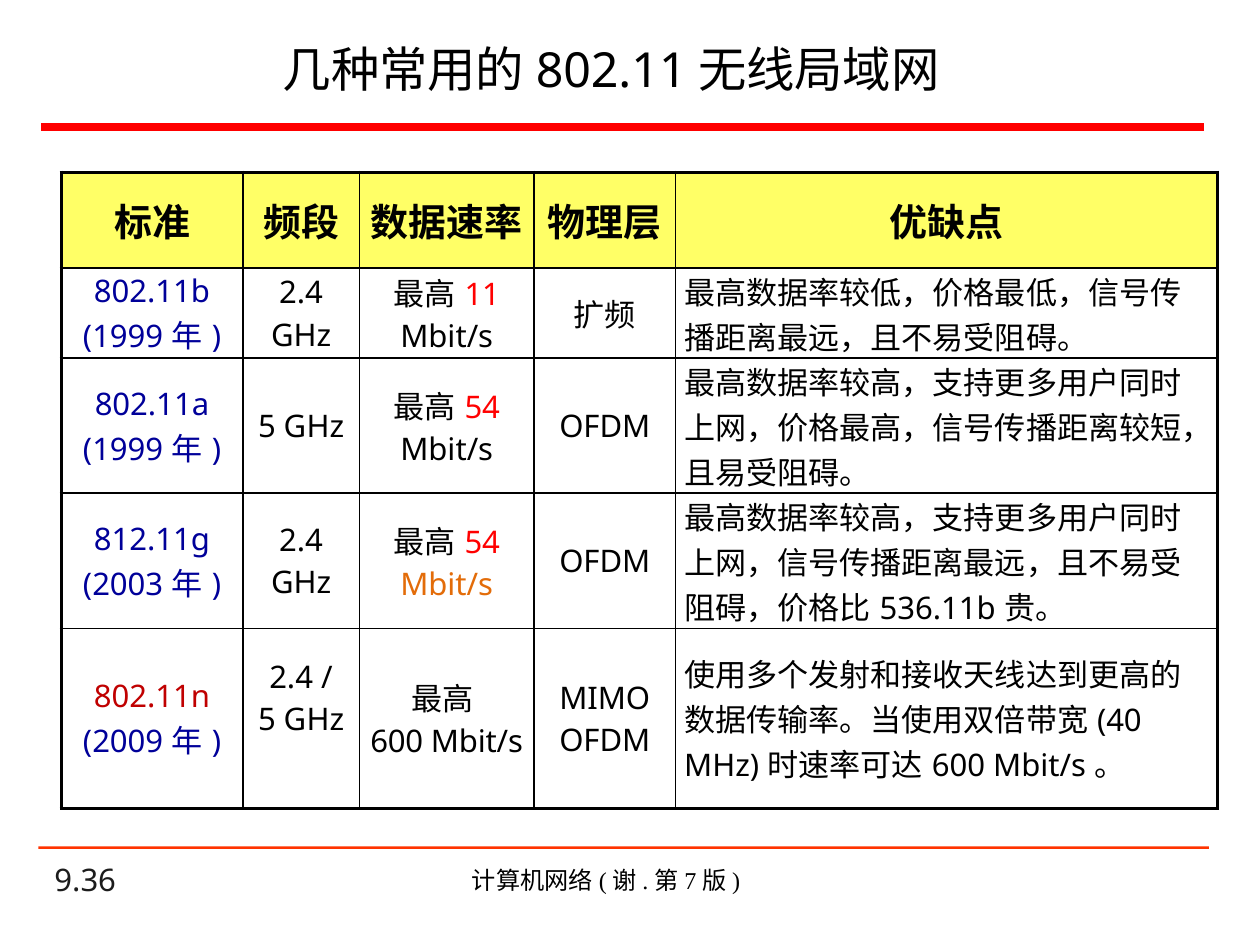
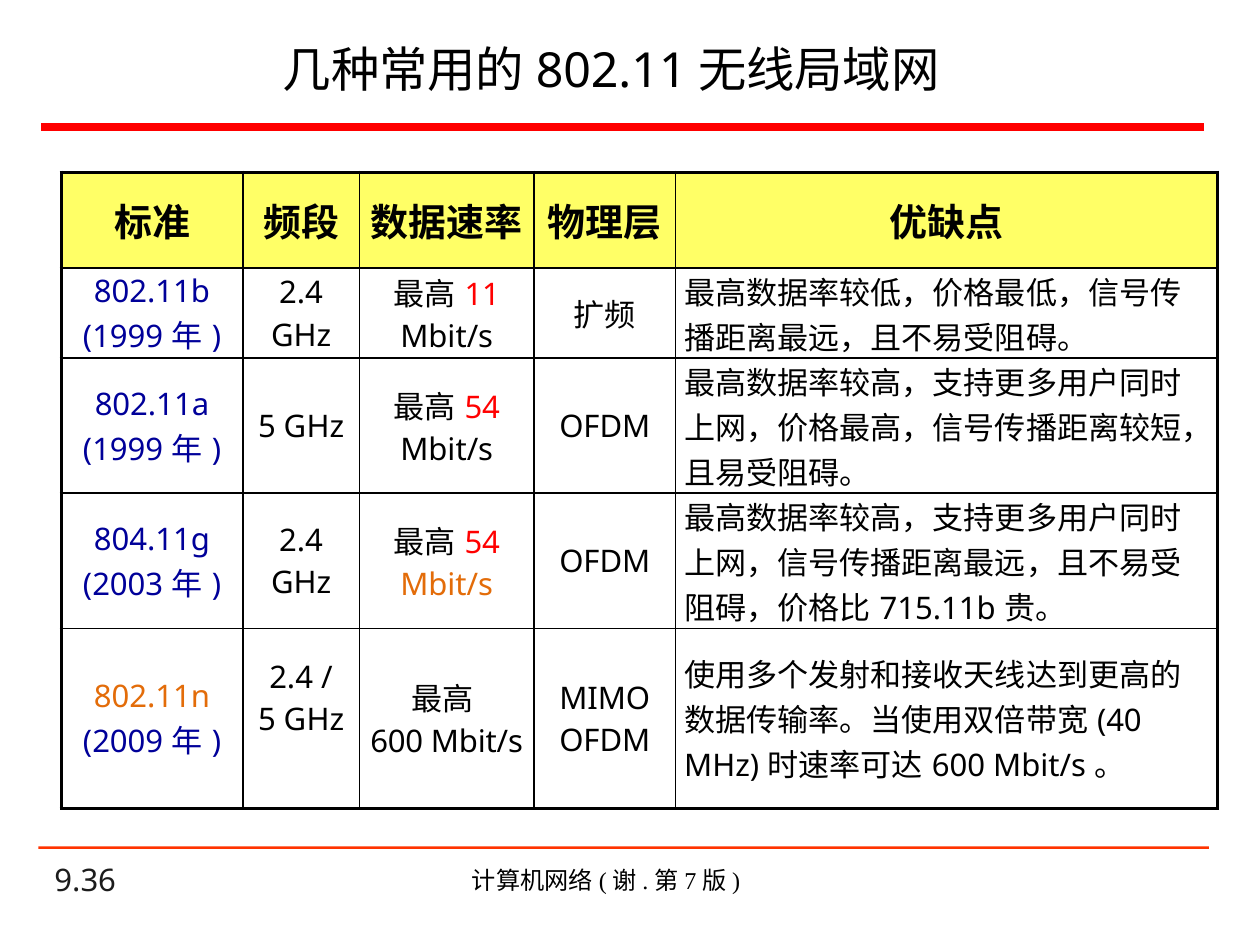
812.11g: 812.11g -> 804.11g (152, 540)
536.11b: 536.11b -> 715.11b (938, 609)
802.11n colour: red -> orange (152, 698)
